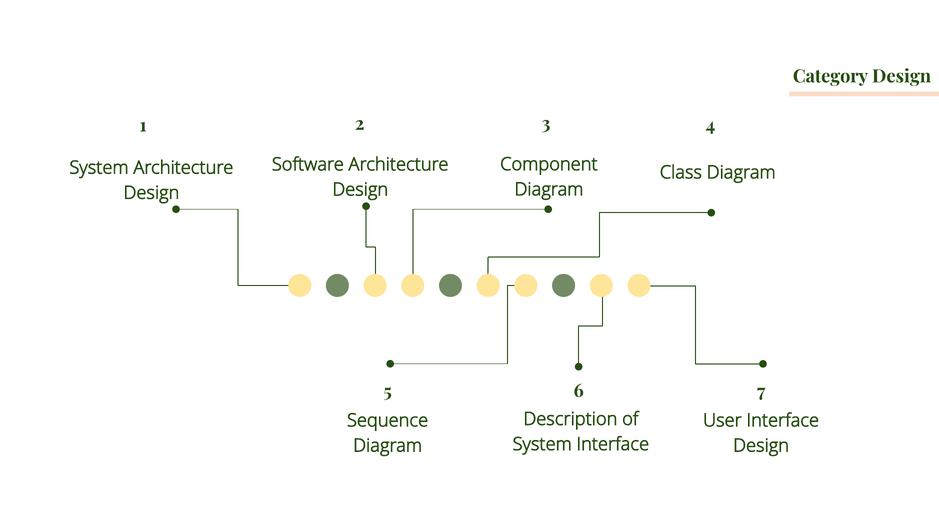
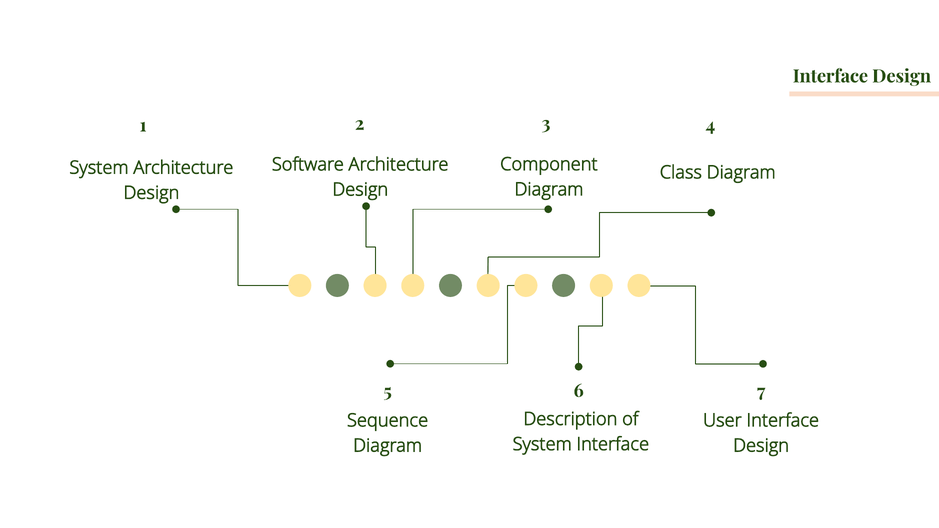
Category: Category -> Interface (830, 76)
